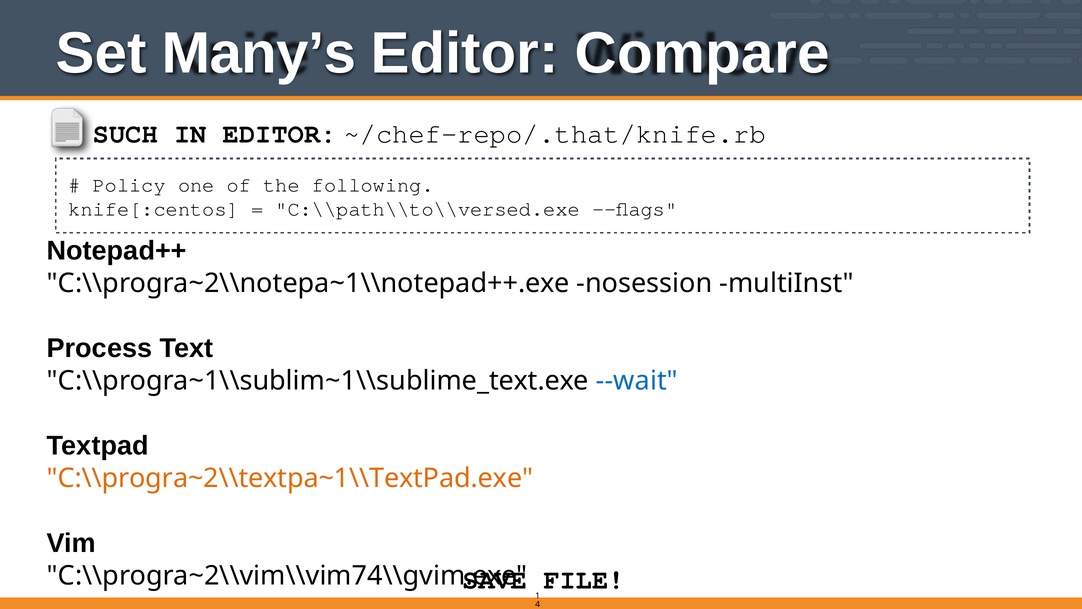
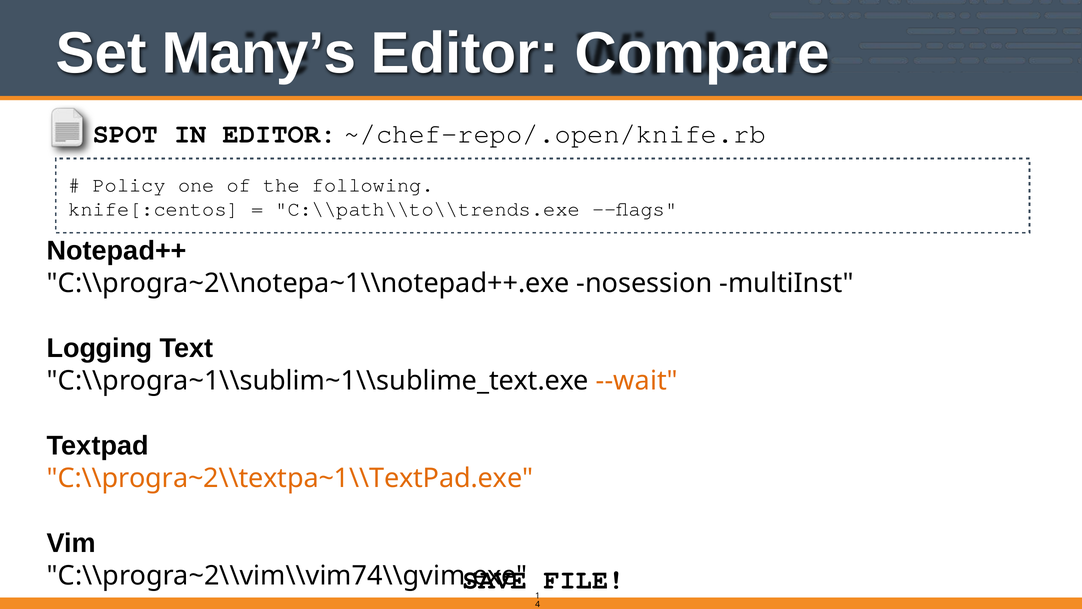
~/chef-repo/.that/knife.rb: ~/chef-repo/.that/knife.rb -> ~/chef-repo/.open/knife.rb (555, 134)
SUCH: SUCH -> SPOT (125, 134)
C:\\path\\to\\versed.exe: C:\\path\\to\\versed.exe -> C:\\path\\to\\trends.exe (428, 209)
Process: Process -> Logging (100, 348)
--wait colour: blue -> orange (637, 381)
